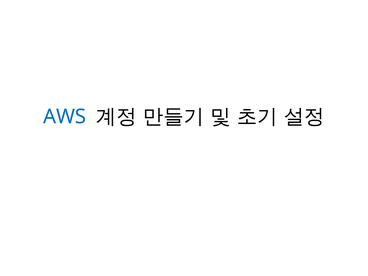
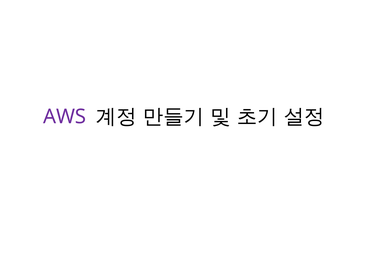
AWS colour: blue -> purple (65, 117)
